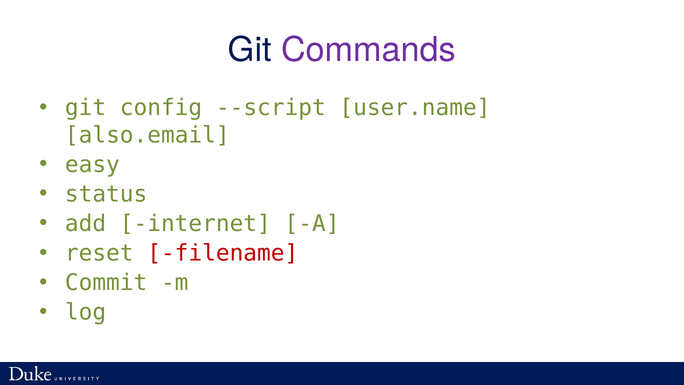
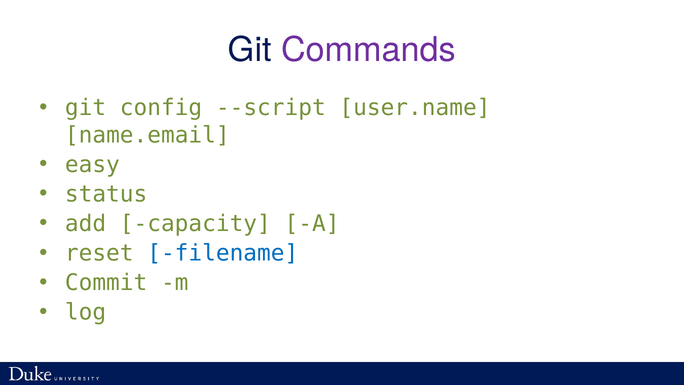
also.email: also.email -> name.email (147, 135)
internet: internet -> capacity (195, 224)
filename colour: red -> blue (223, 253)
